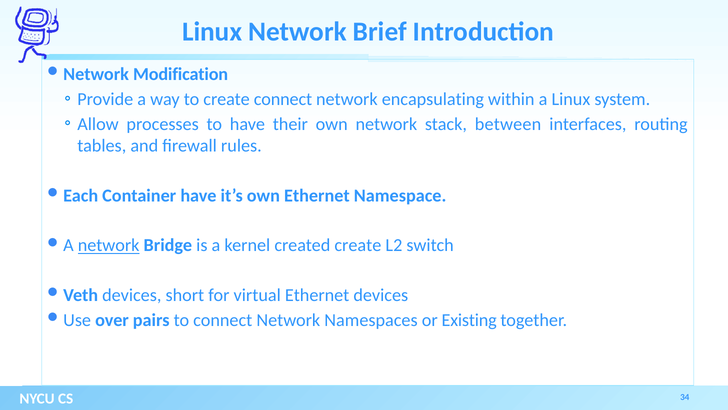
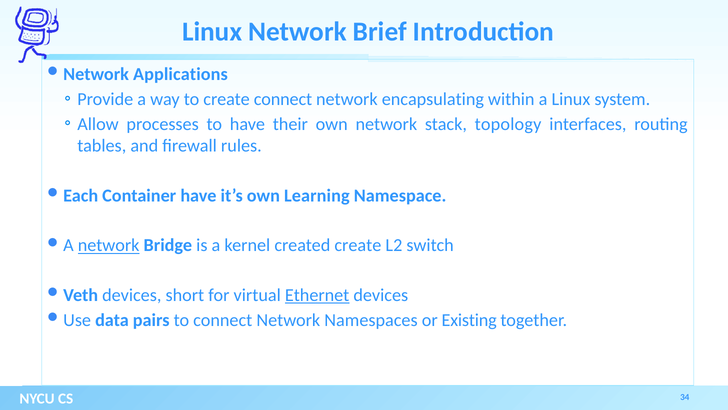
Modification: Modification -> Applications (180, 74)
between: between -> topology (508, 124)
own Ethernet: Ethernet -> Learning (317, 195)
Ethernet underline: none -> present (317, 295)
over: over -> data (112, 320)
